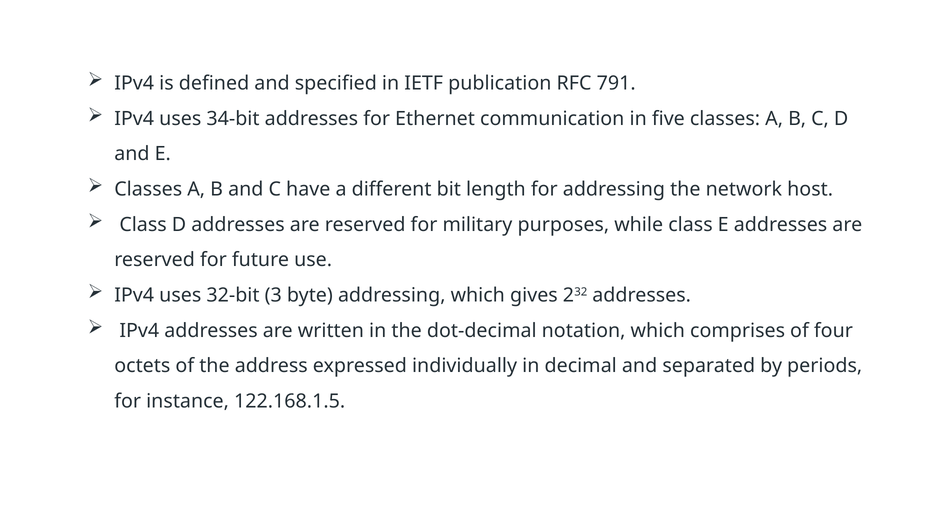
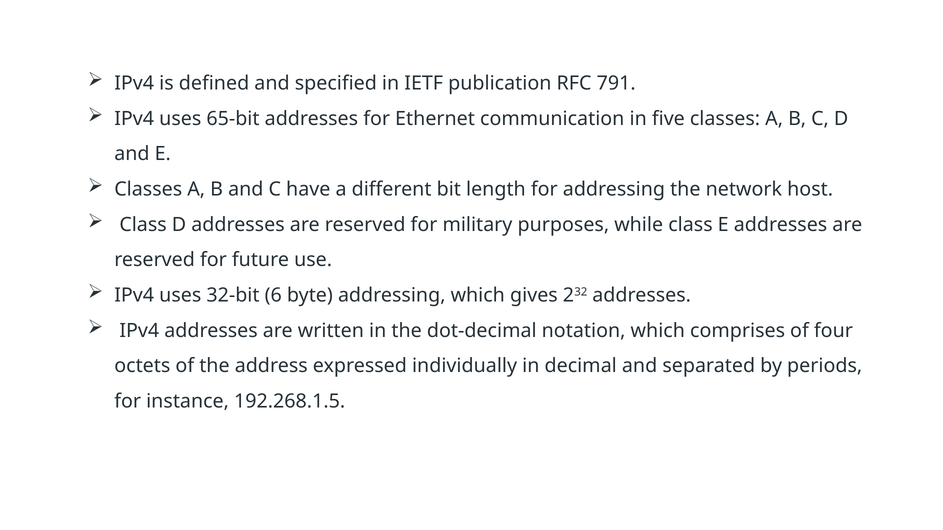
34-bit: 34-bit -> 65-bit (233, 119)
3: 3 -> 6 (273, 295)
122.168.1.5: 122.168.1.5 -> 192.268.1.5 (290, 402)
